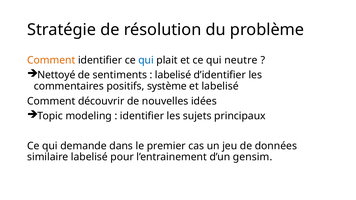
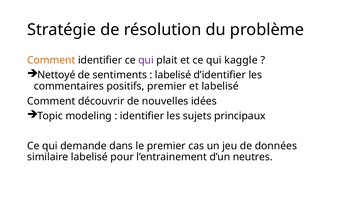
qui colour: blue -> purple (146, 60)
neutre: neutre -> kaggle (241, 60)
positifs système: système -> premier (167, 86)
gensim: gensim -> neutres (253, 157)
